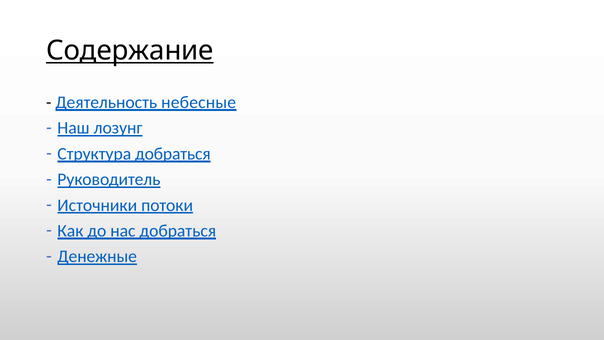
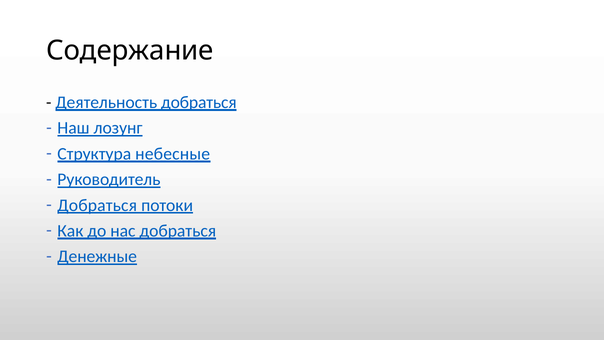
Содержание underline: present -> none (130, 51)
Деятельность небесные: небесные -> добраться (199, 102)
Структура добраться: добраться -> небесные (173, 154)
Источники: Источники -> Добраться (97, 205)
